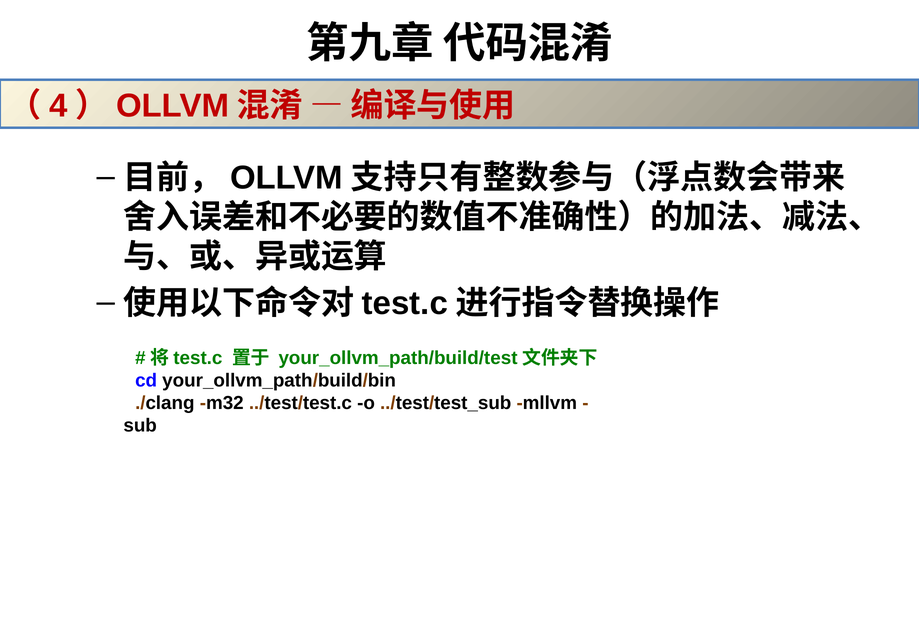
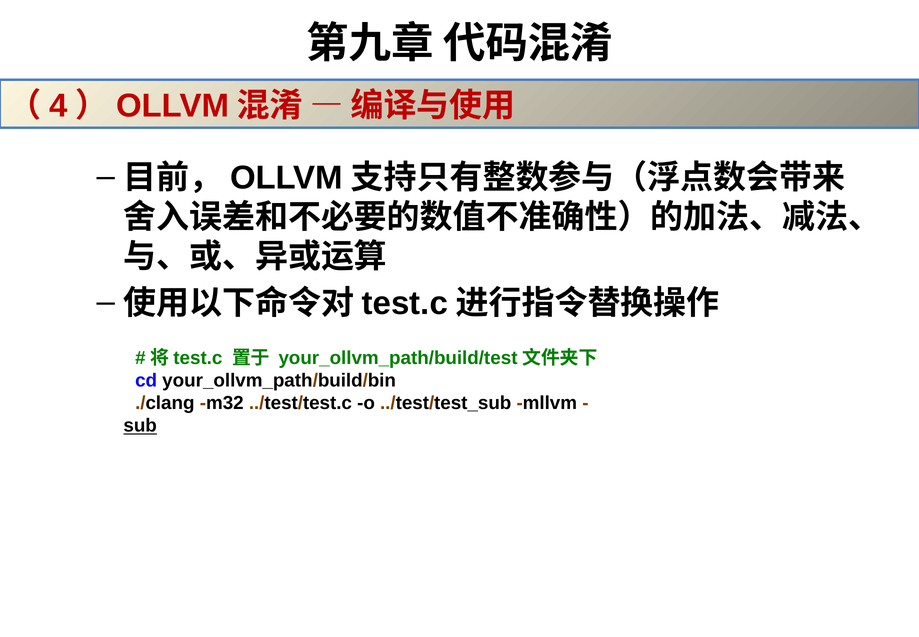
sub underline: none -> present (140, 425)
